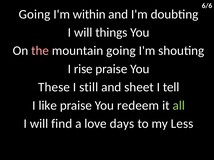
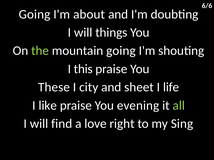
within: within -> about (89, 14)
the colour: pink -> light green (40, 51)
rise: rise -> this (83, 69)
still: still -> city (89, 87)
tell: tell -> life (171, 87)
redeem: redeem -> evening (138, 106)
days: days -> right (122, 124)
Less: Less -> Sing (182, 124)
